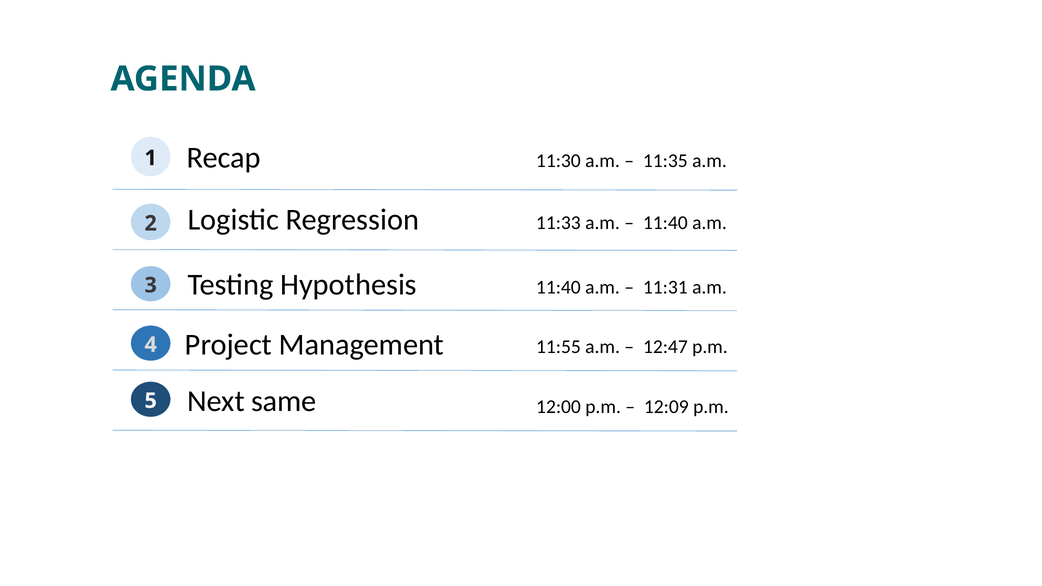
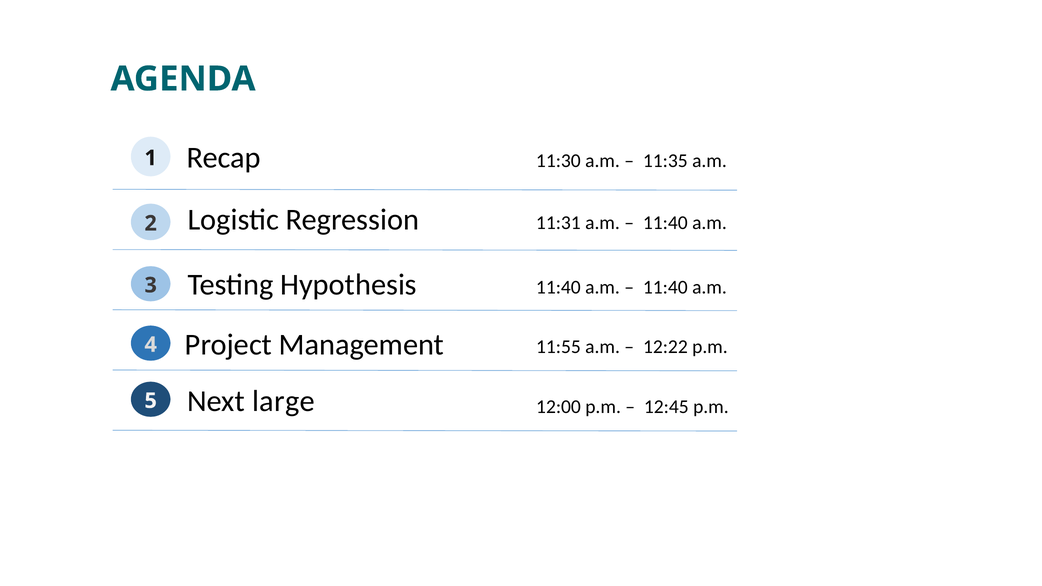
11:33: 11:33 -> 11:31 (558, 223)
11:31: 11:31 -> 11:40 (665, 287)
12:47: 12:47 -> 12:22 (665, 347)
same: same -> large (283, 401)
12:09: 12:09 -> 12:45 (666, 407)
